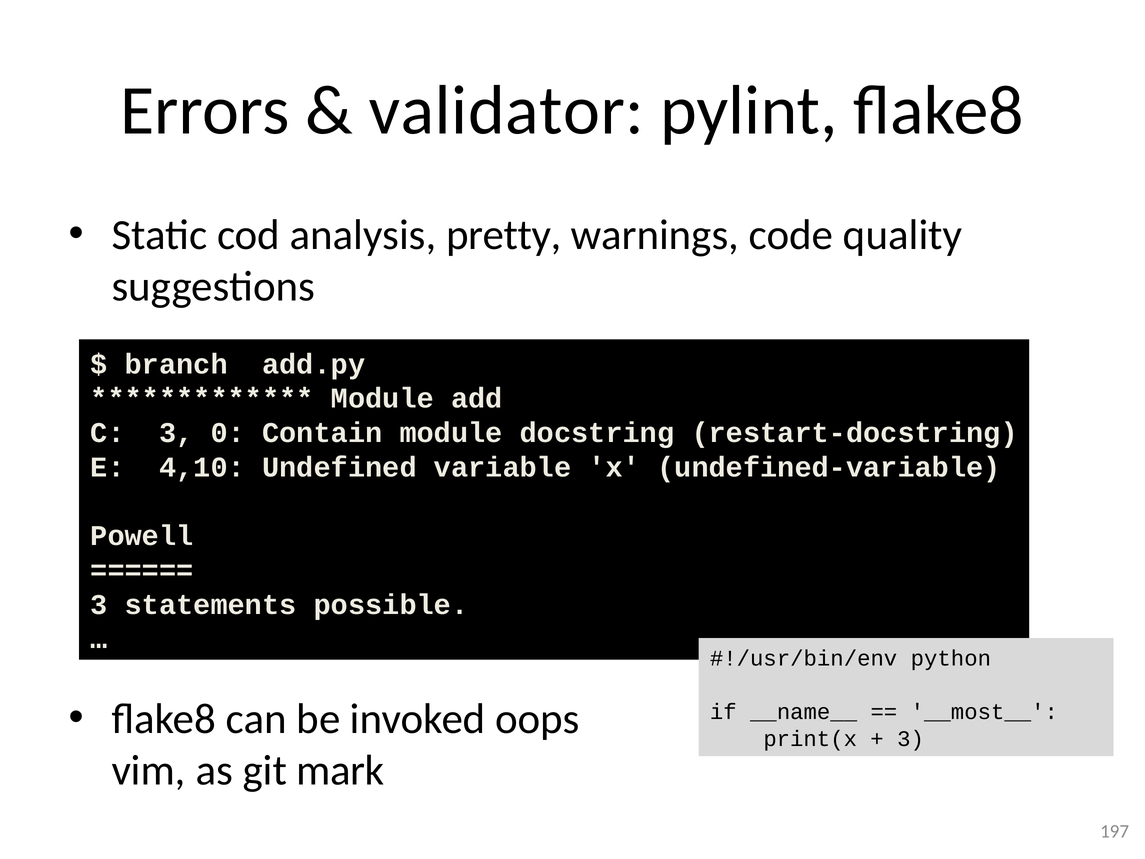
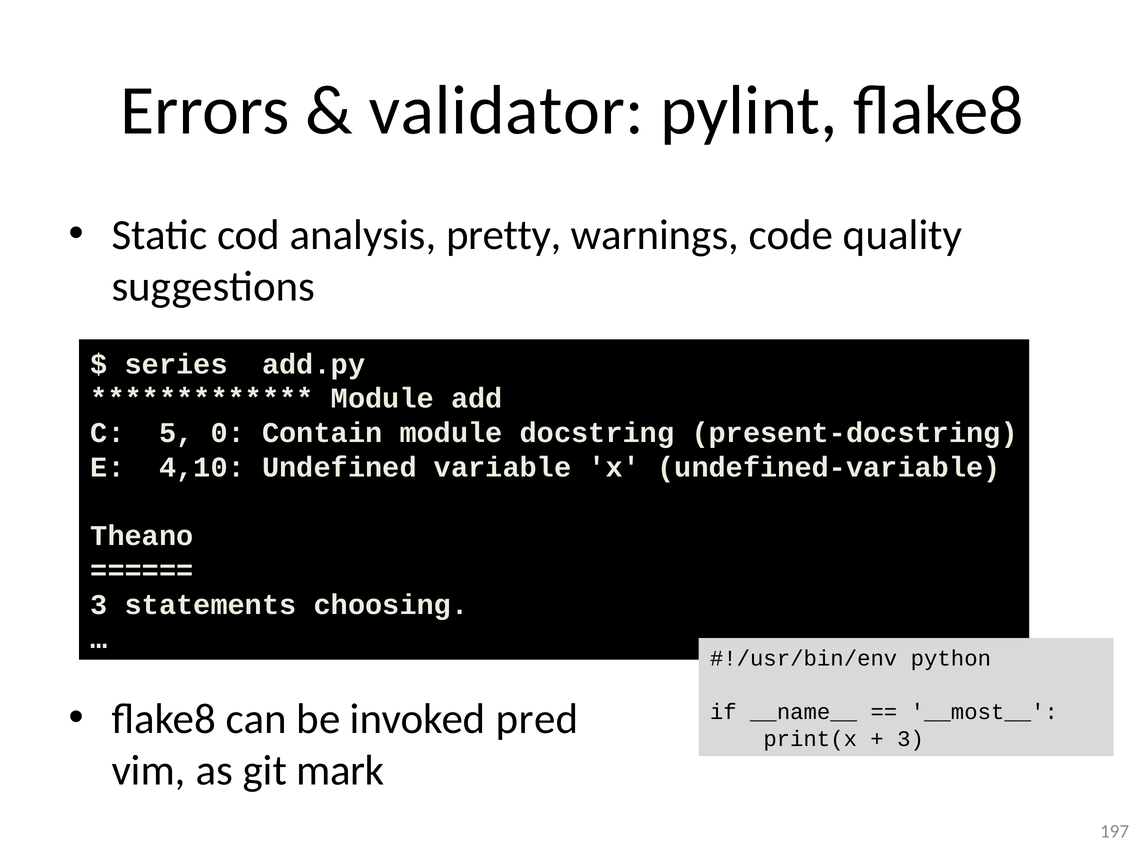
branch: branch -> series (176, 364)
C 3: 3 -> 5 (176, 433)
restart-docstring: restart-docstring -> present-docstring (855, 433)
Powell: Powell -> Theano (142, 536)
possible: possible -> choosing (391, 604)
oops: oops -> pred (537, 719)
